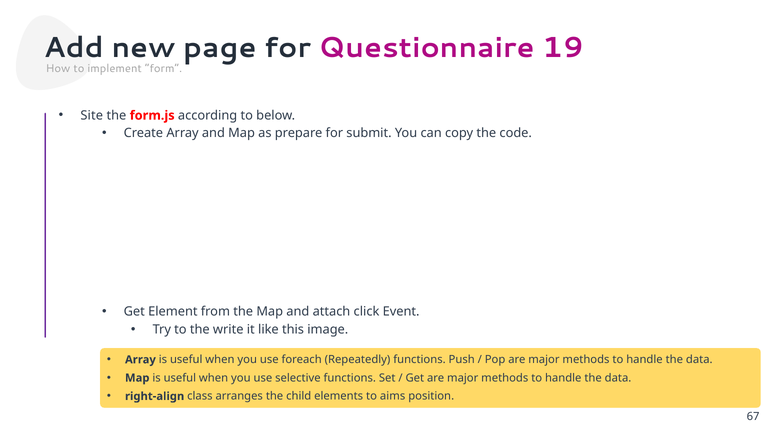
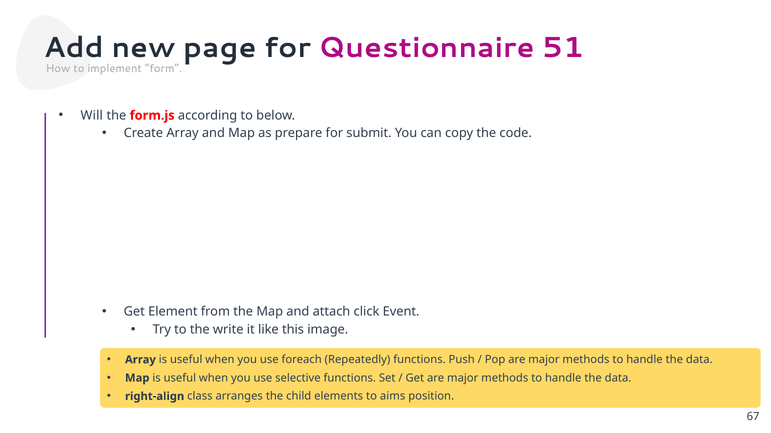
19: 19 -> 51 (563, 48)
Site: Site -> Will (92, 116)
